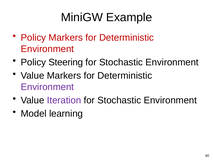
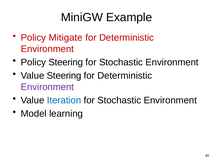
Policy Markers: Markers -> Mitigate (66, 38)
Value Markers: Markers -> Steering (64, 75)
Iteration colour: purple -> blue (64, 100)
